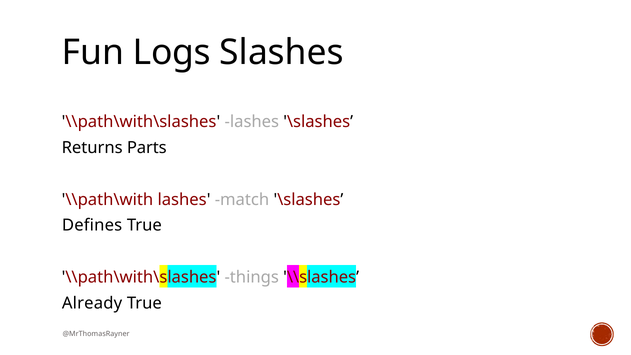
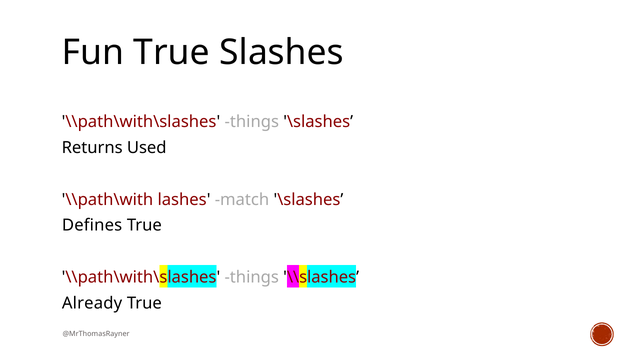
Fun Logs: Logs -> True (172, 53)
lashes: lashes -> things (252, 122)
Parts: Parts -> Used (147, 148)
